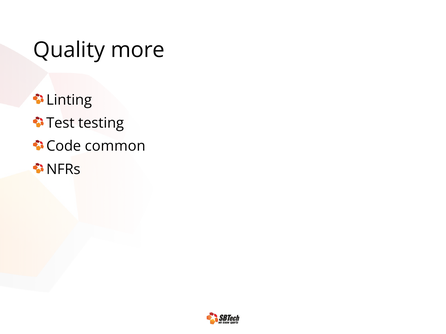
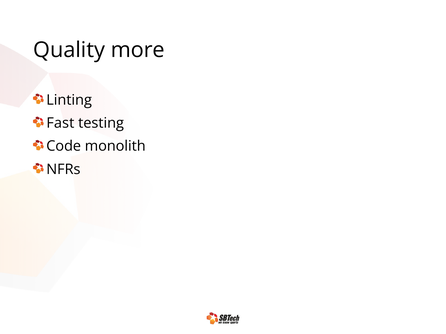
Test: Test -> Fast (60, 123)
common: common -> monolith (115, 146)
